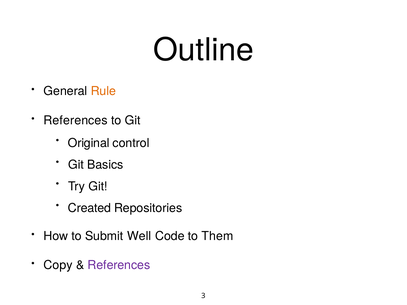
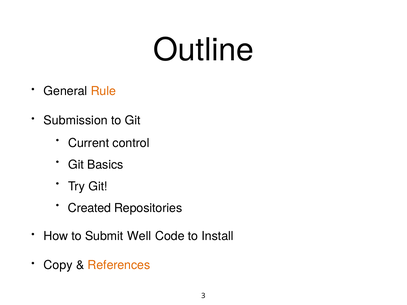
References: References -> Submission (76, 120)
Original: Original -> Current (89, 143)
Them: Them -> Install (218, 236)
References colour: purple -> orange (119, 265)
